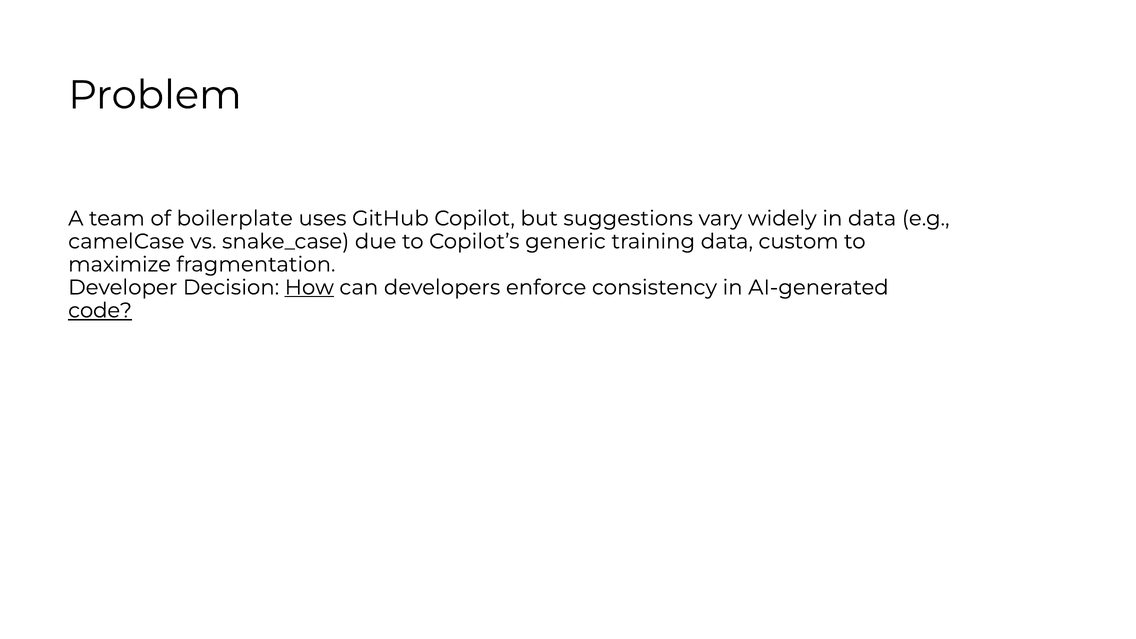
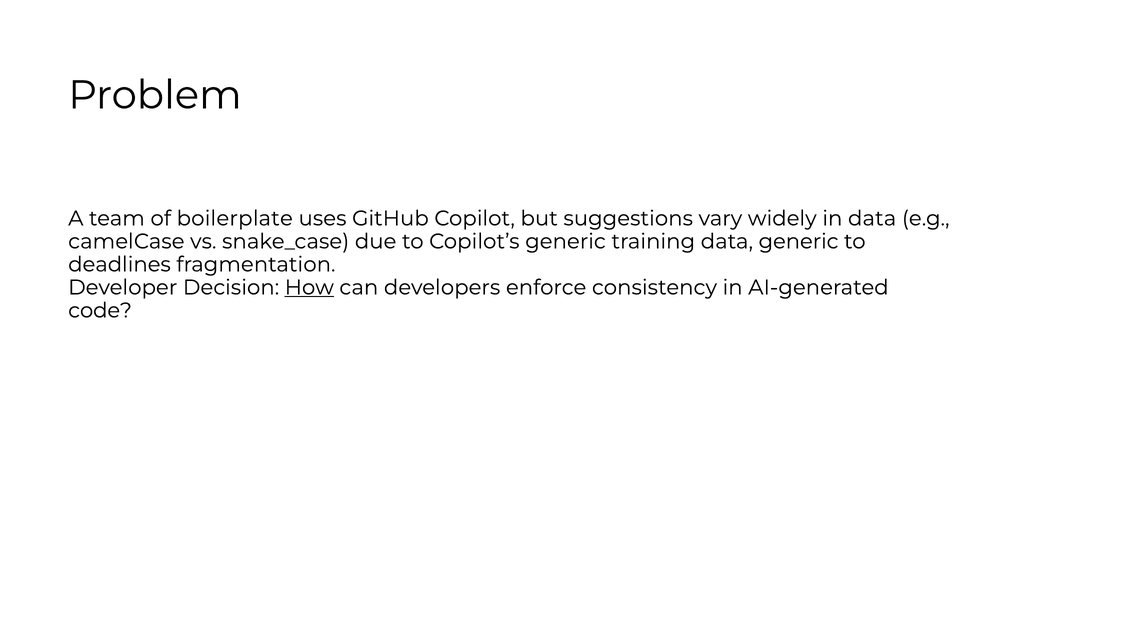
data custom: custom -> generic (799, 241)
maximize: maximize -> deadlines (119, 264)
code underline: present -> none (100, 310)
